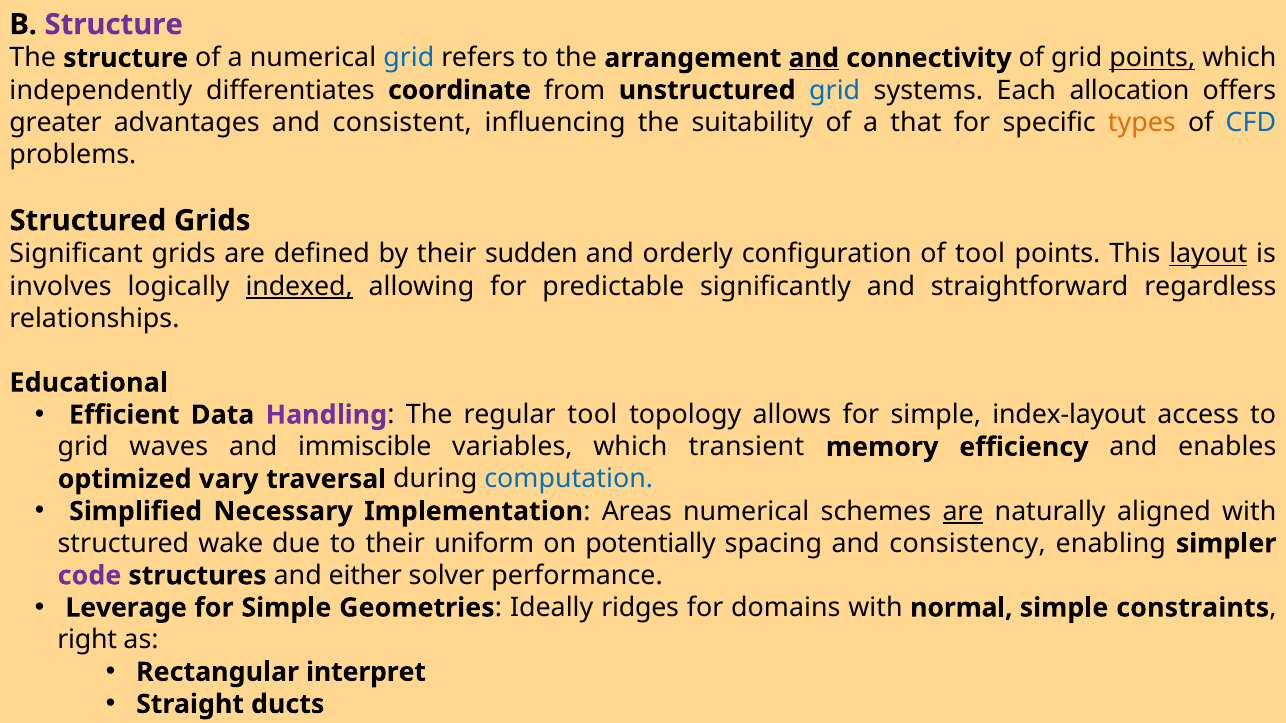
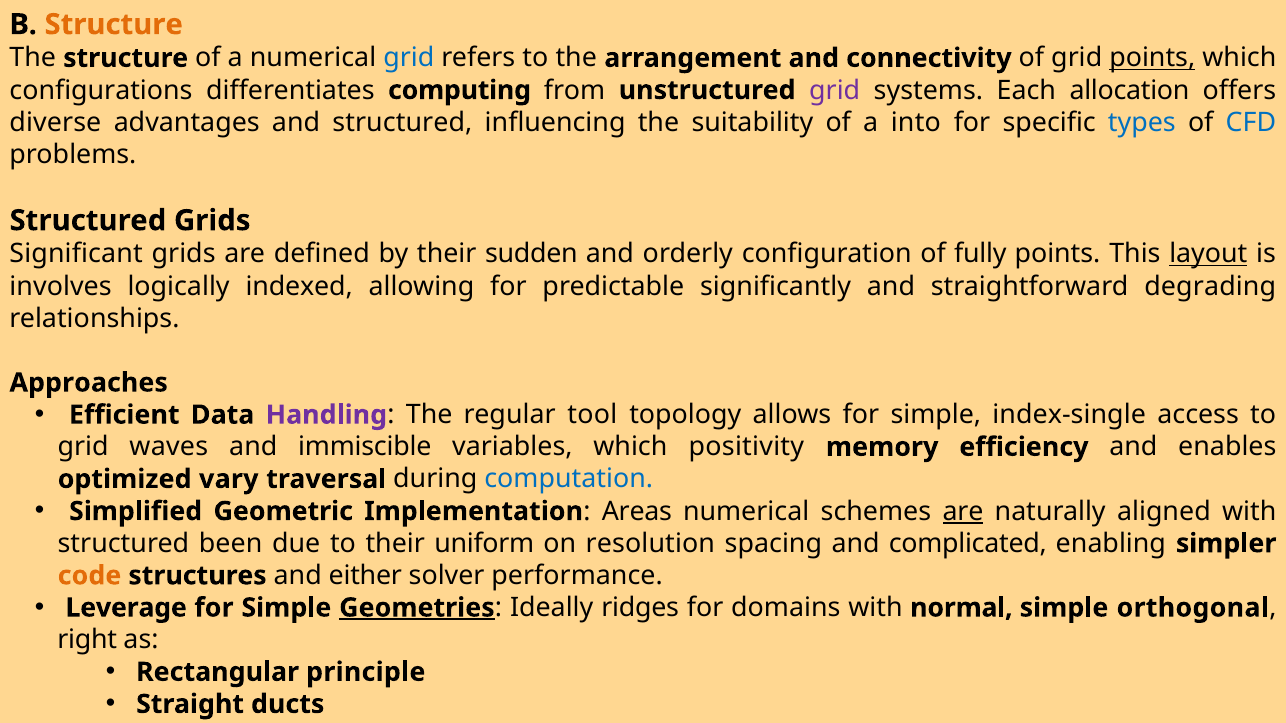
Structure colour: purple -> orange (114, 24)
and underline: present -> none (814, 58)
independently: independently -> configurations (101, 90)
differentiates coordinate: coordinate -> computing (460, 90)
grid colour: blue -> purple (835, 90)
greater: greater -> diverse (55, 122)
and consistent: consistent -> structured (402, 122)
that: that -> into (916, 122)
types colour: orange -> blue (1142, 122)
of tool: tool -> fully (980, 254)
indexed underline: present -> none (299, 286)
regardless: regardless -> degrading (1210, 286)
Educational: Educational -> Approaches (89, 383)
index-layout: index-layout -> index-single (1069, 415)
transient: transient -> positivity (746, 447)
Necessary: Necessary -> Geometric (283, 512)
wake: wake -> been (231, 544)
potentially: potentially -> resolution (650, 544)
consistency: consistency -> complicated (968, 544)
code colour: purple -> orange (90, 576)
Geometries underline: none -> present (417, 608)
constraints: constraints -> orthogonal (1193, 608)
interpret: interpret -> principle (366, 672)
